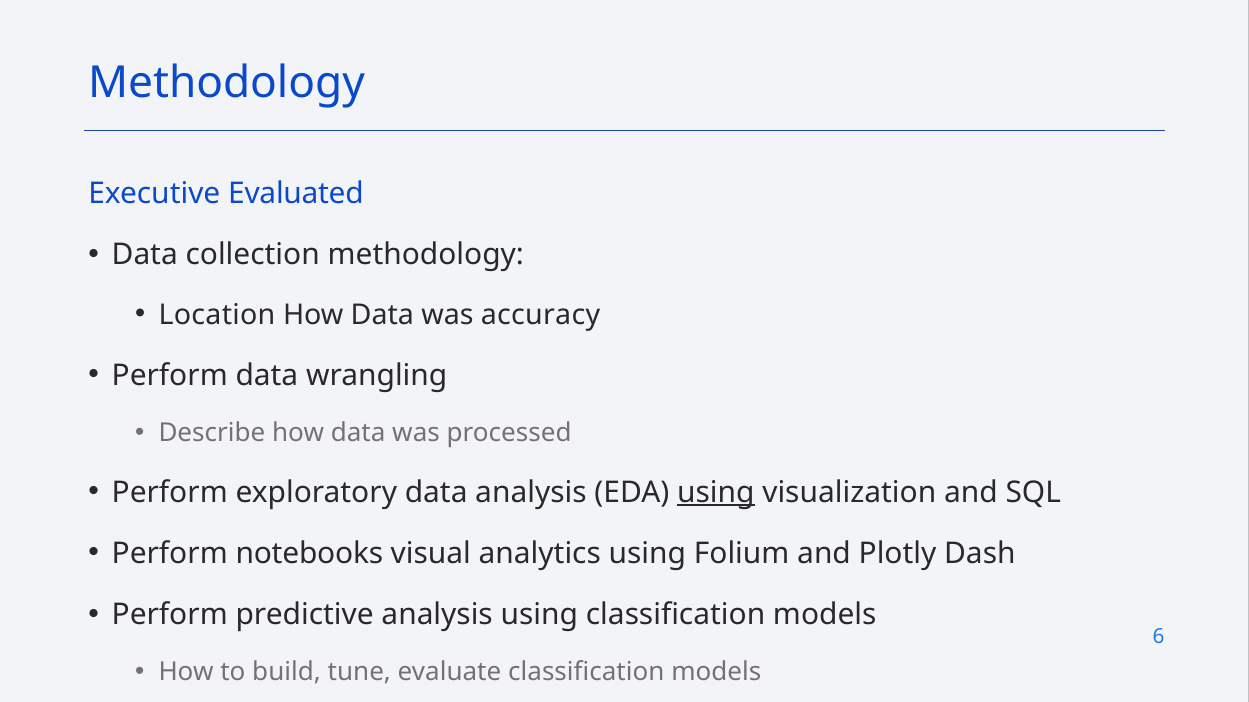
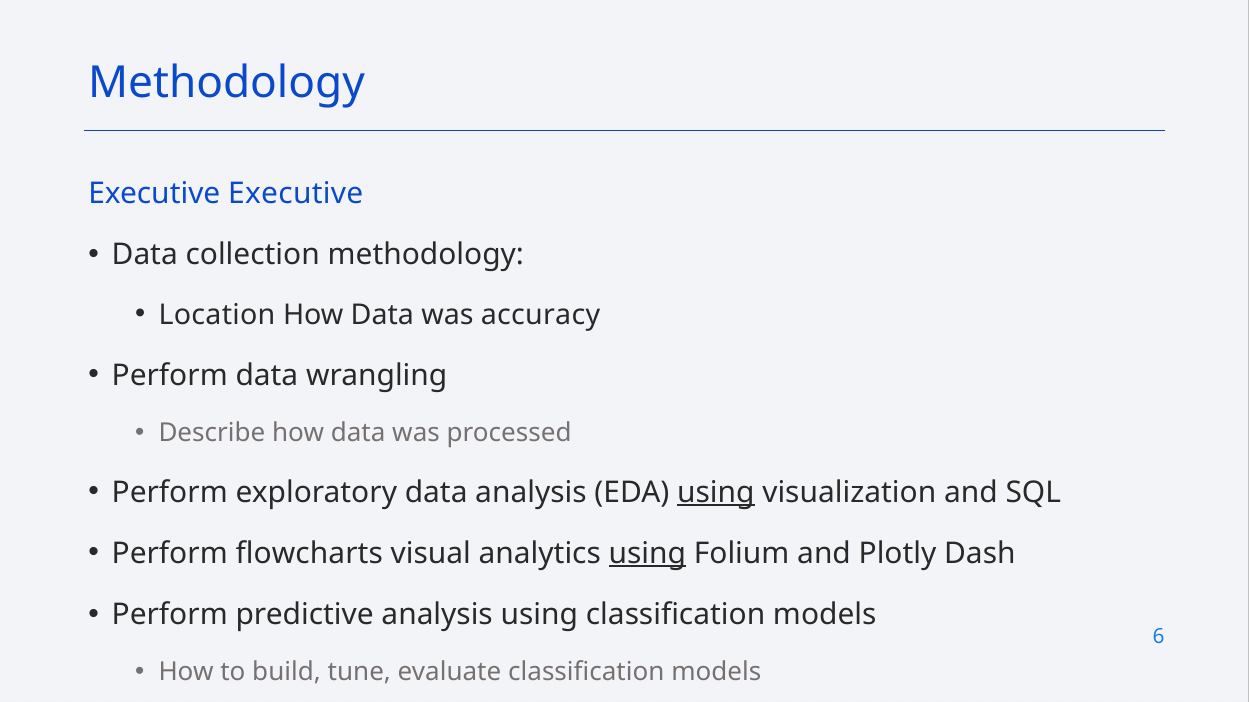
Executive Evaluated: Evaluated -> Executive (296, 194)
notebooks: notebooks -> flowcharts (309, 554)
using underline: none -> present (647, 554)
